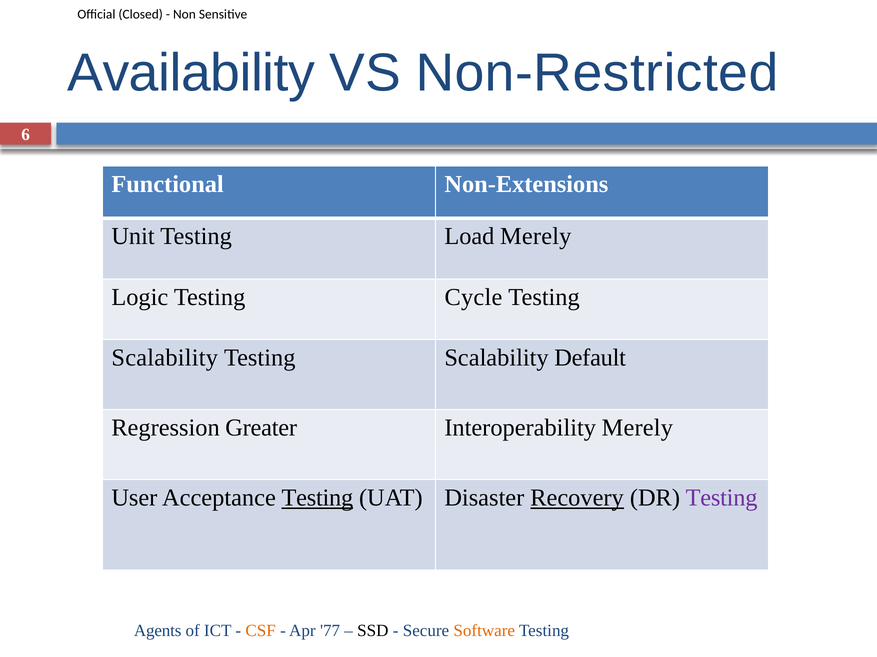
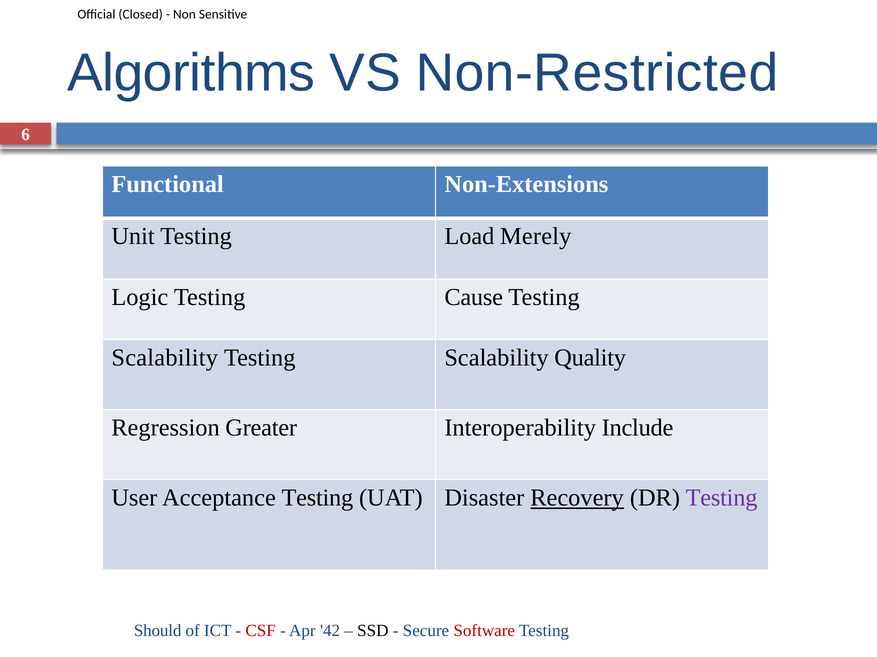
Availability: Availability -> Algorithms (191, 73)
Cycle: Cycle -> Cause (474, 298)
Default: Default -> Quality (590, 358)
Interoperability Merely: Merely -> Include (638, 428)
Testing underline: present -> none (317, 498)
Agents: Agents -> Should (158, 631)
CSF colour: orange -> red (261, 631)
77: 77 -> 42 (330, 631)
Software colour: orange -> red (484, 631)
